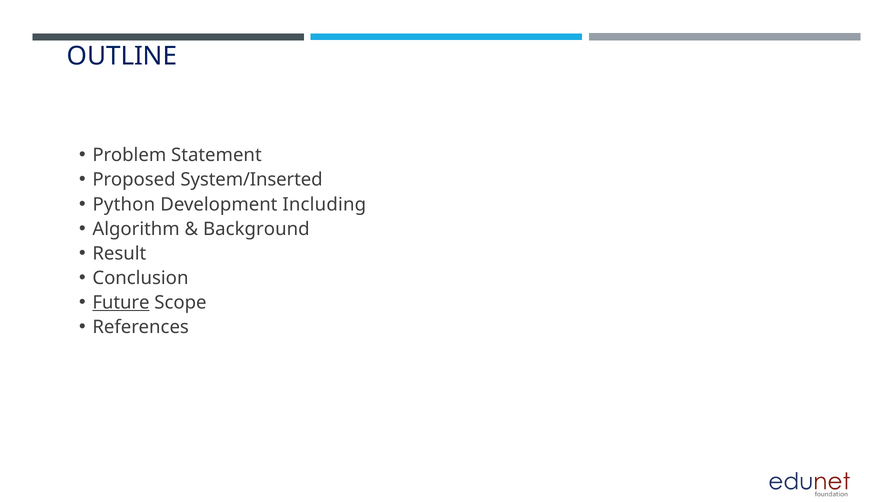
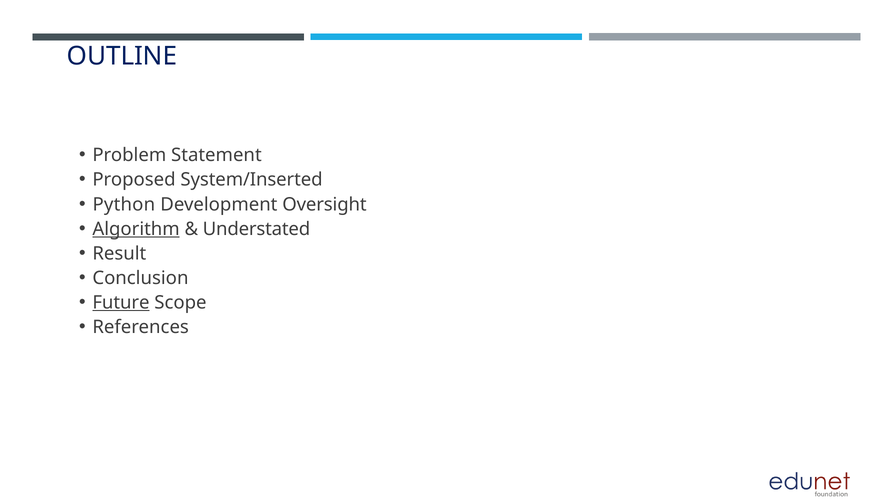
Including: Including -> Oversight (324, 205)
Algorithm underline: none -> present (136, 229)
Background: Background -> Understated (256, 229)
